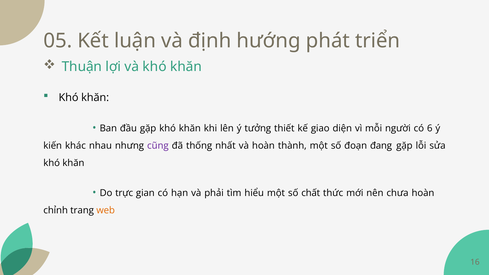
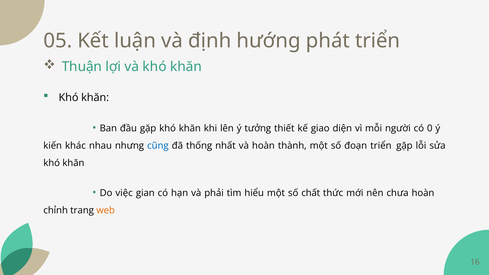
6: 6 -> 0 (430, 128)
cũng colour: purple -> blue (158, 146)
đoạn đang: đang -> triển (381, 146)
trực: trực -> việc (124, 193)
